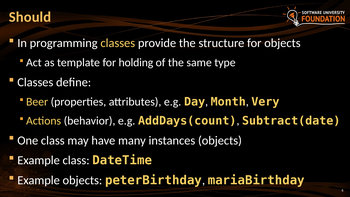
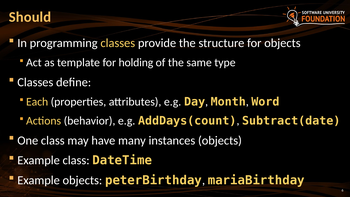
Beer: Beer -> Each (37, 102)
Very: Very -> Word (265, 102)
